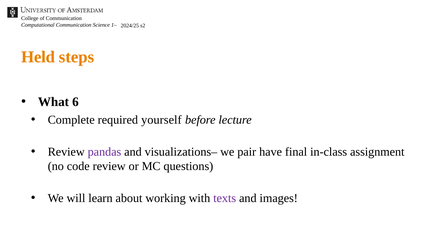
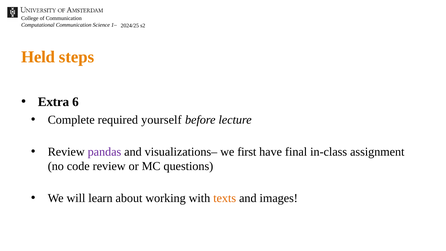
What: What -> Extra (54, 102)
pair: pair -> first (247, 152)
texts colour: purple -> orange (225, 198)
